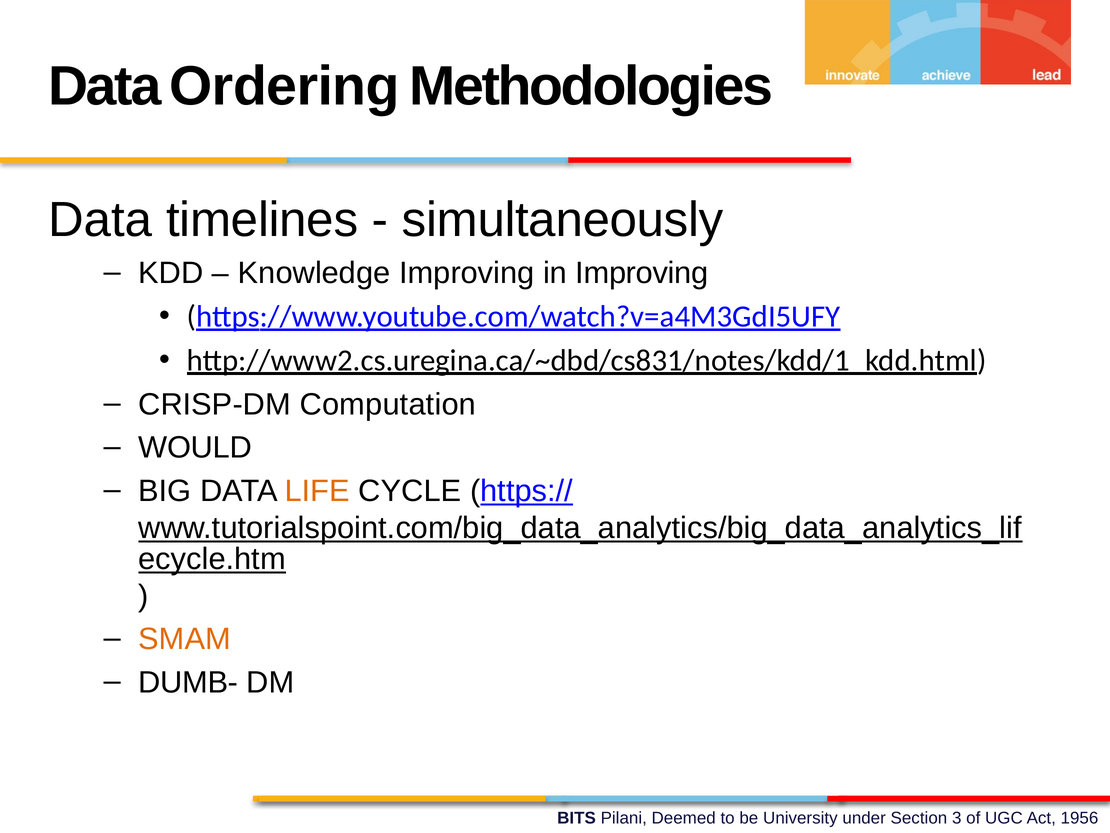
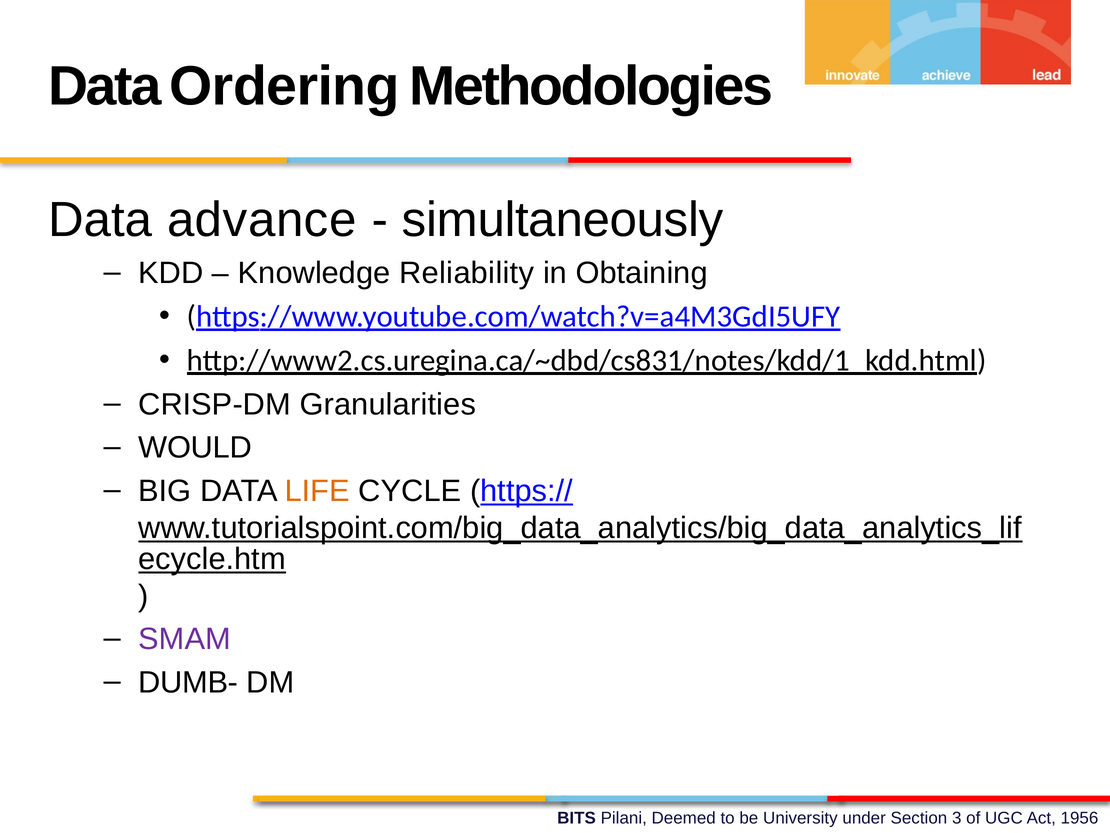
timelines: timelines -> advance (262, 220)
Knowledge Improving: Improving -> Reliability (467, 273)
in Improving: Improving -> Obtaining (642, 273)
Computation: Computation -> Granularities (388, 404)
SMAM colour: orange -> purple (185, 639)
